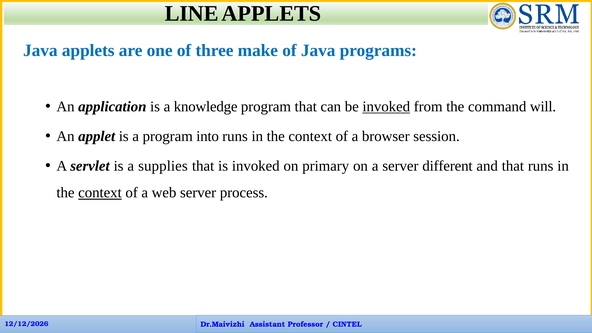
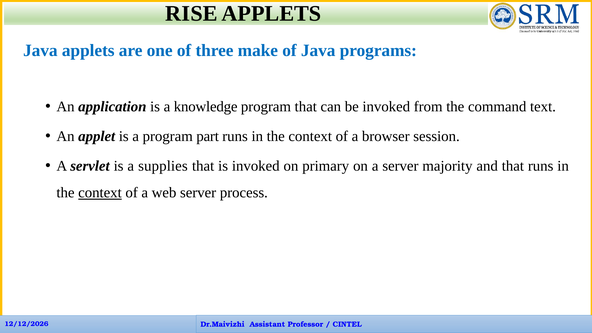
LINE: LINE -> RISE (192, 14)
invoked underline: present -> none (386, 107)
will: will -> text (543, 107)
into: into -> part (208, 136)
different: different -> majority (447, 166)
